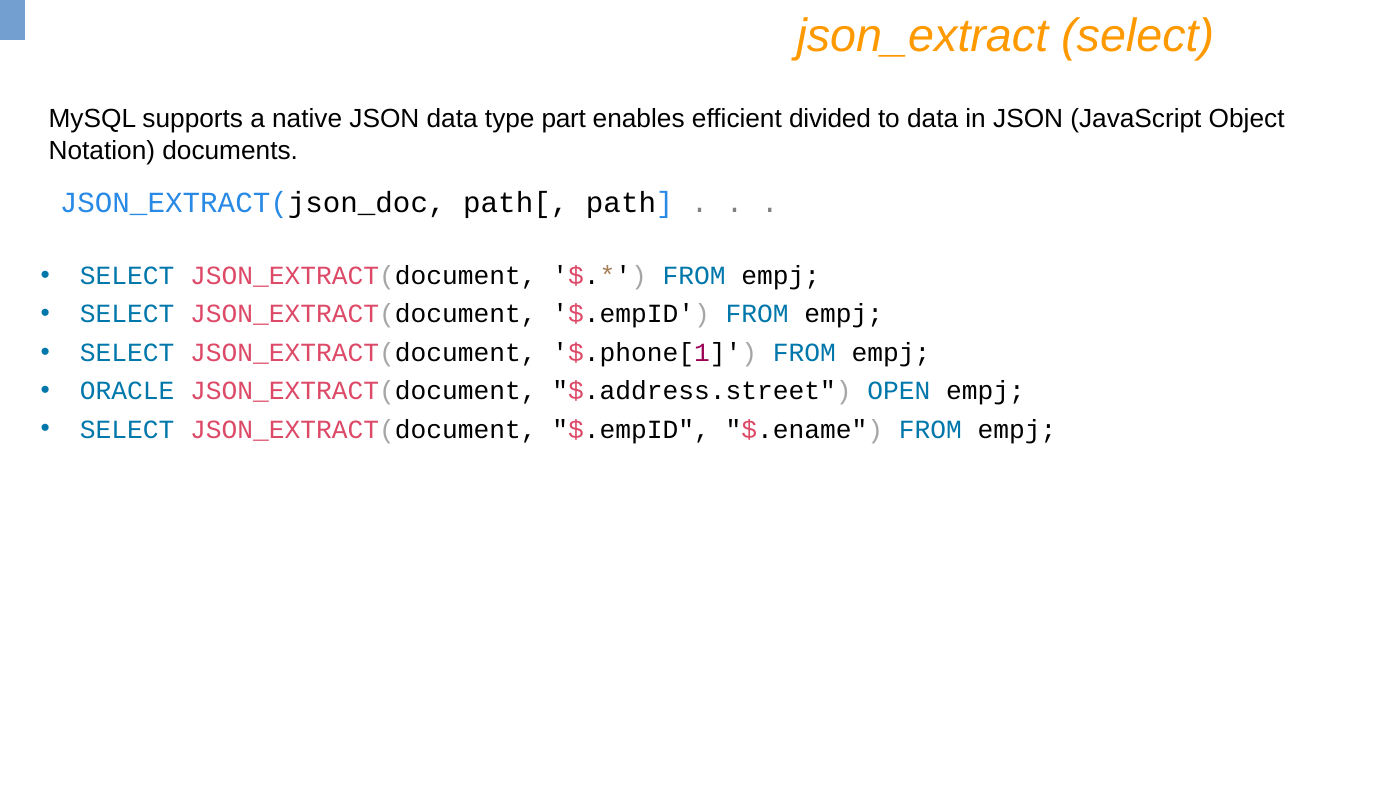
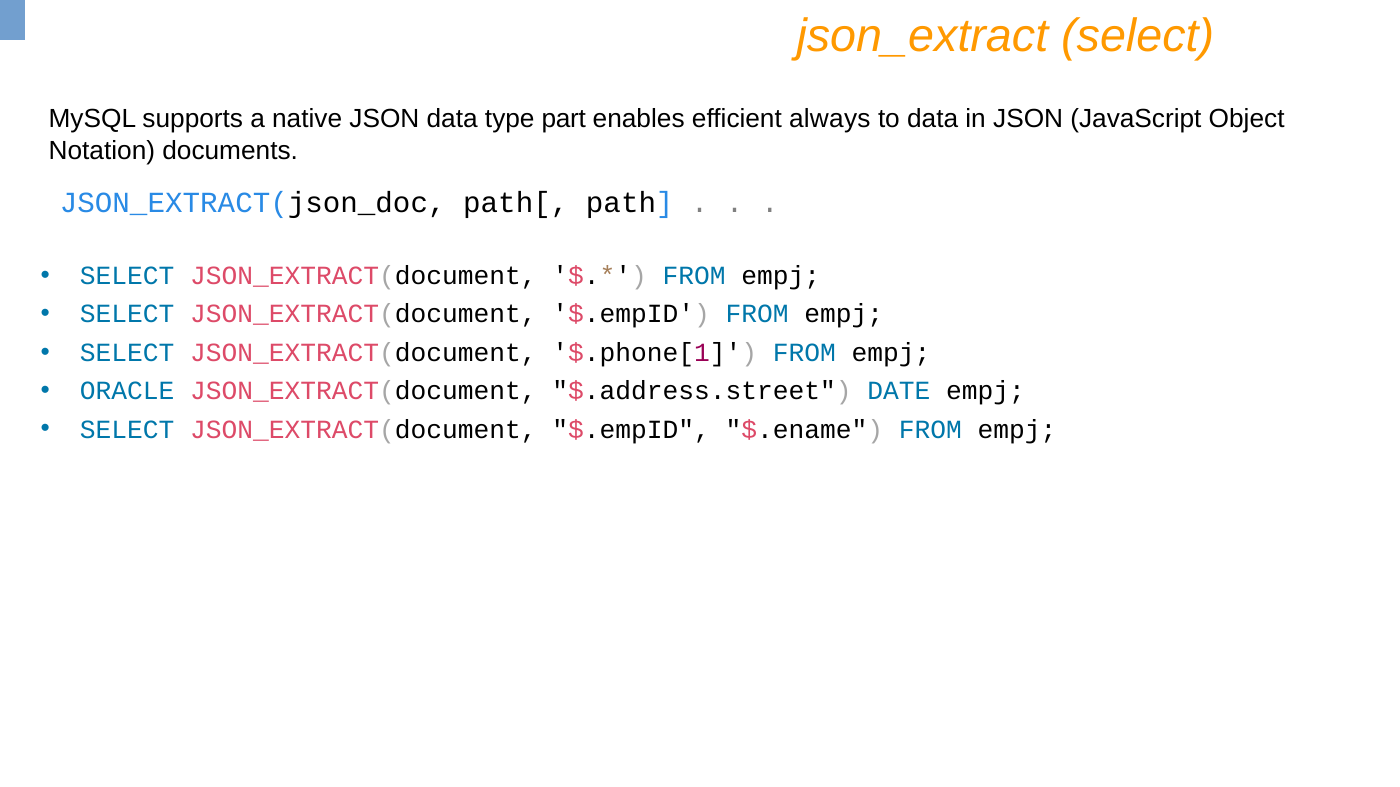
divided: divided -> always (830, 119)
OPEN: OPEN -> DATE (899, 391)
